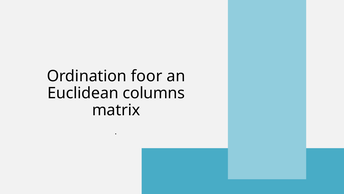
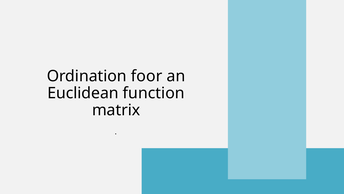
columns: columns -> function (154, 93)
